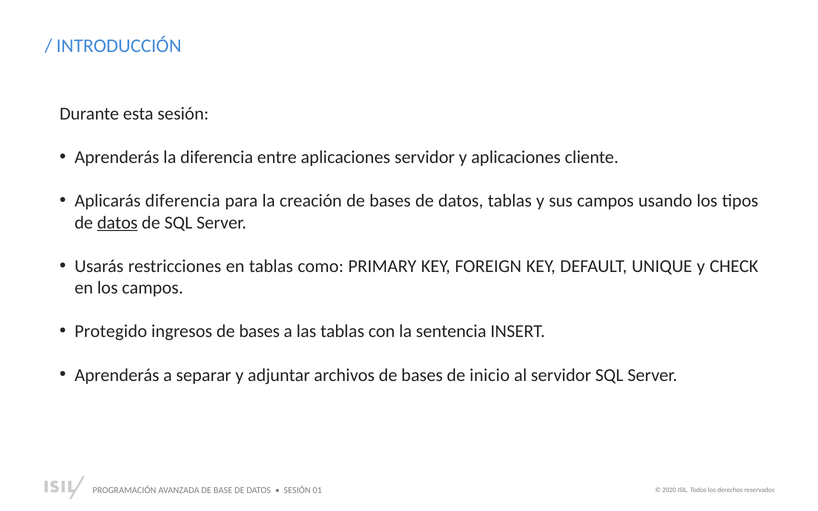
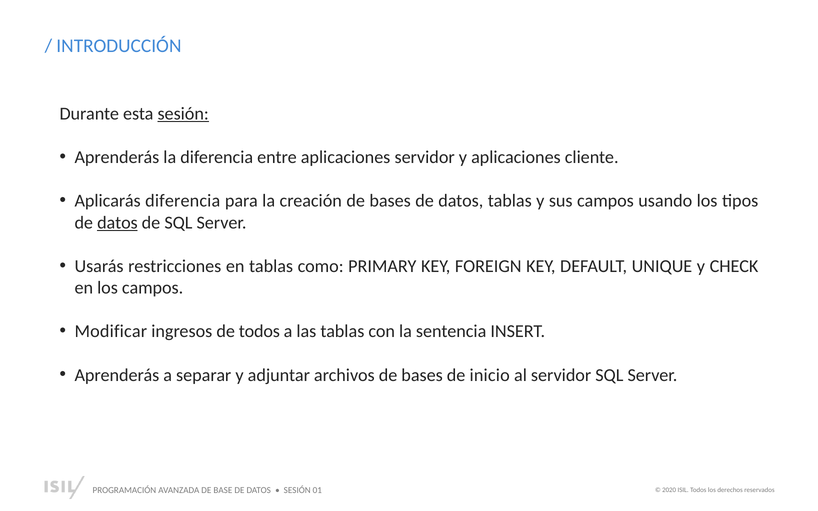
sesión underline: none -> present (183, 114)
Protegido: Protegido -> Modificar (111, 332)
ingresos de bases: bases -> todos (259, 332)
